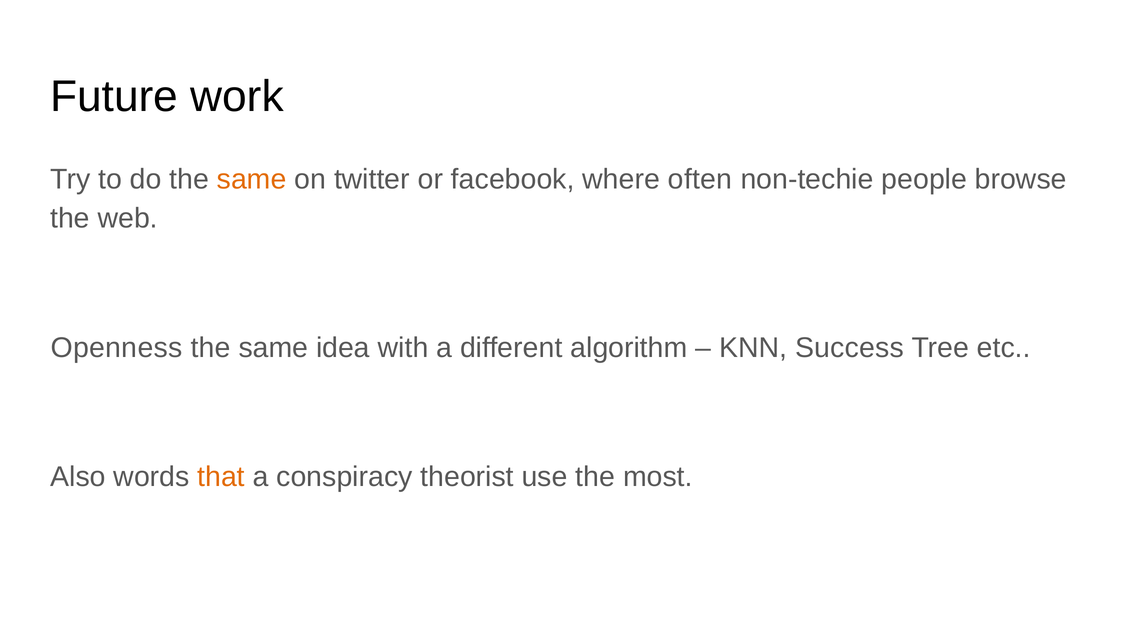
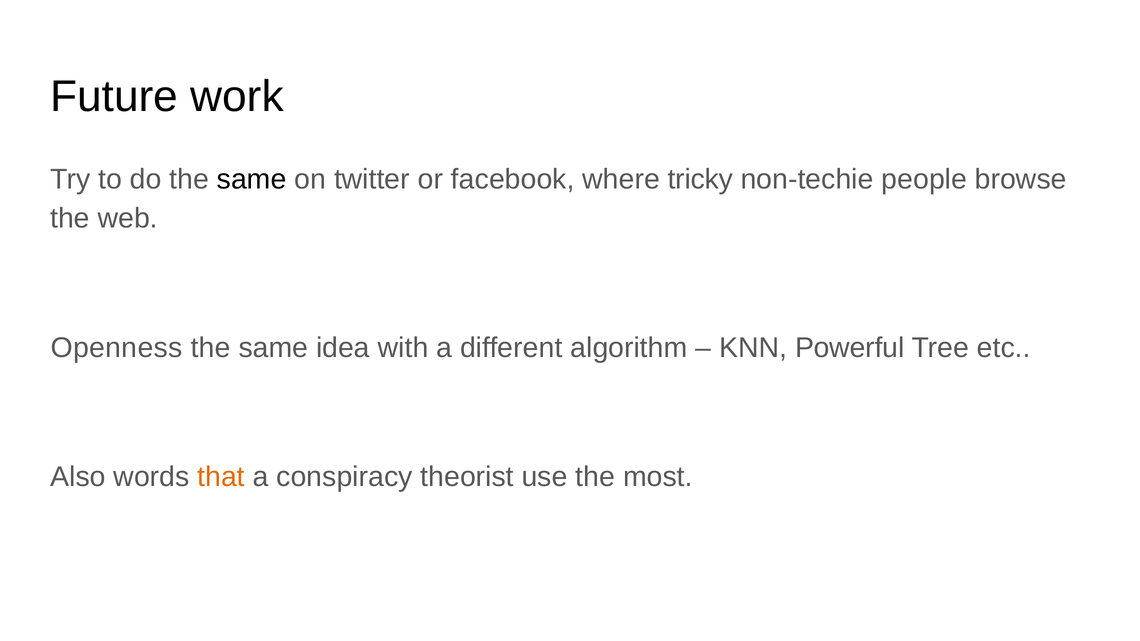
same colour: orange -> black (252, 179)
often: often -> tricky (700, 179)
Success: Success -> Powerful (850, 348)
